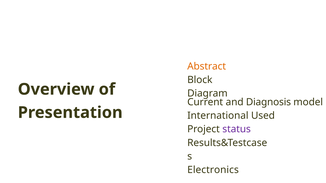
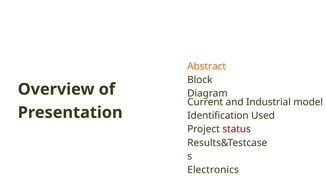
Diagnosis: Diagnosis -> Industrial (268, 102)
International: International -> Identification (218, 116)
status colour: purple -> red (237, 129)
